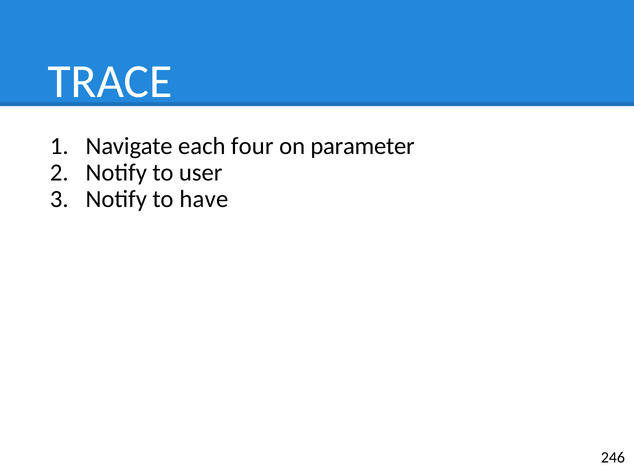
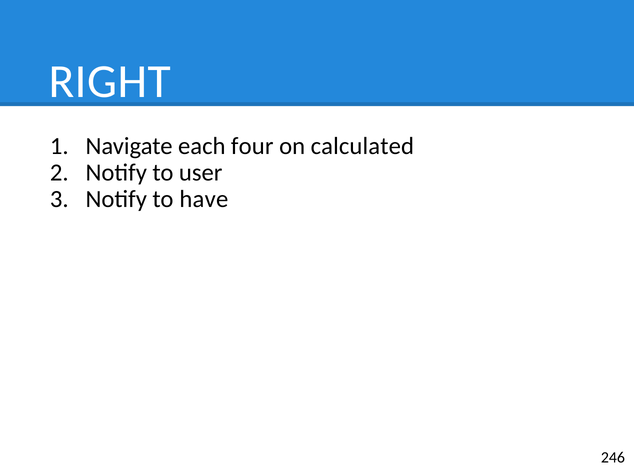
TRACE: TRACE -> RIGHT (110, 82)
parameter: parameter -> calculated (362, 146)
